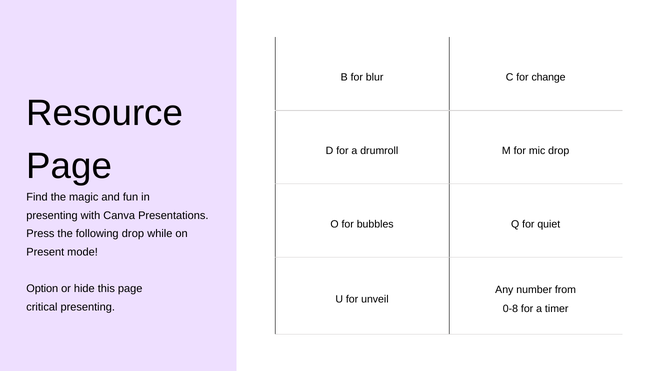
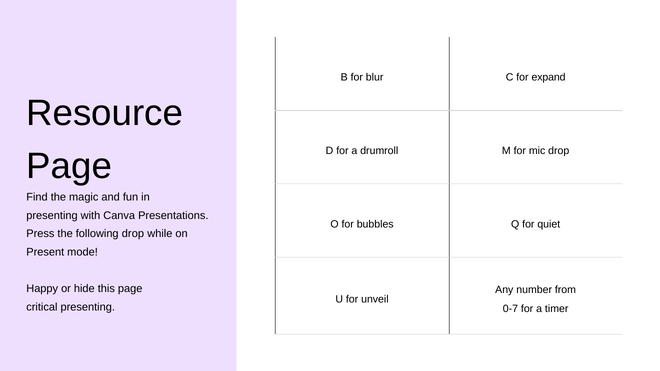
change: change -> expand (549, 78)
Option: Option -> Happy (42, 289)
0-8: 0-8 -> 0-7 (510, 309)
